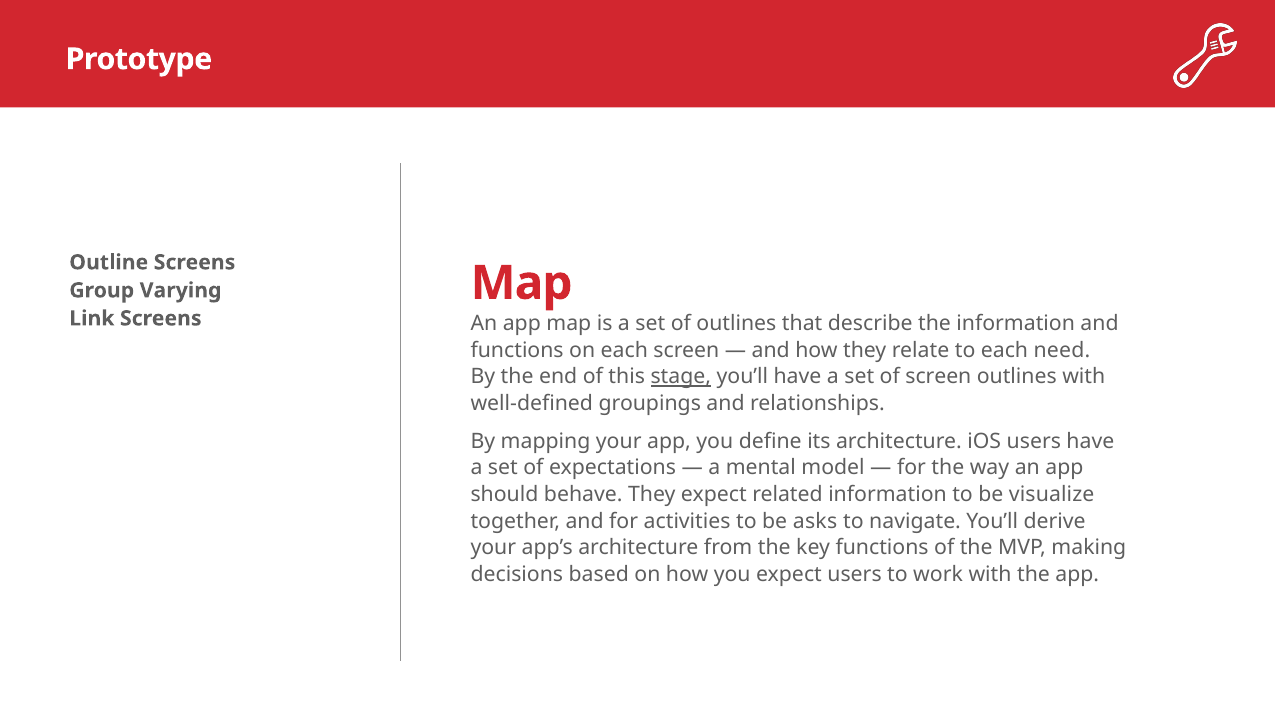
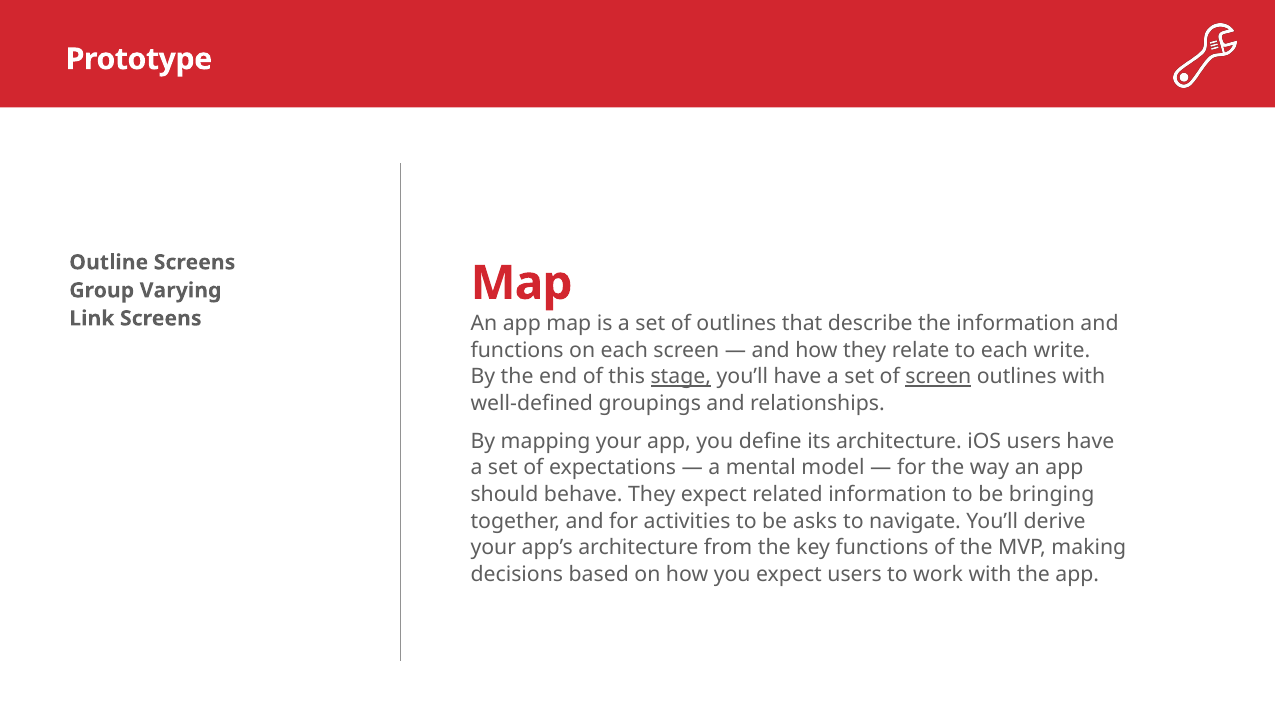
need: need -> write (1062, 350)
screen underline: none -> present (938, 377)
visualize: visualize -> bringing (1052, 495)
